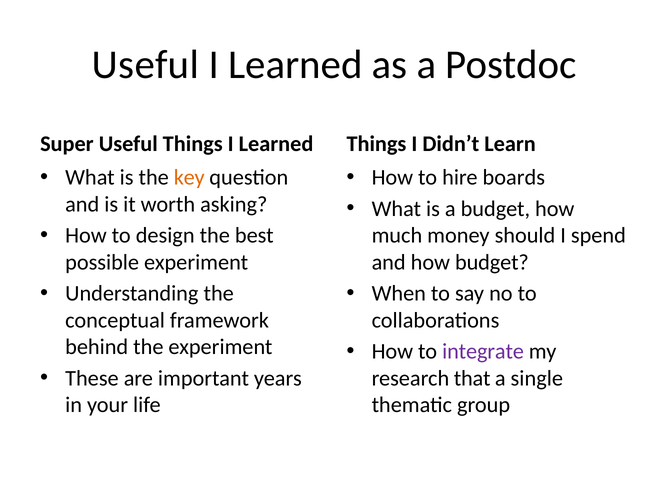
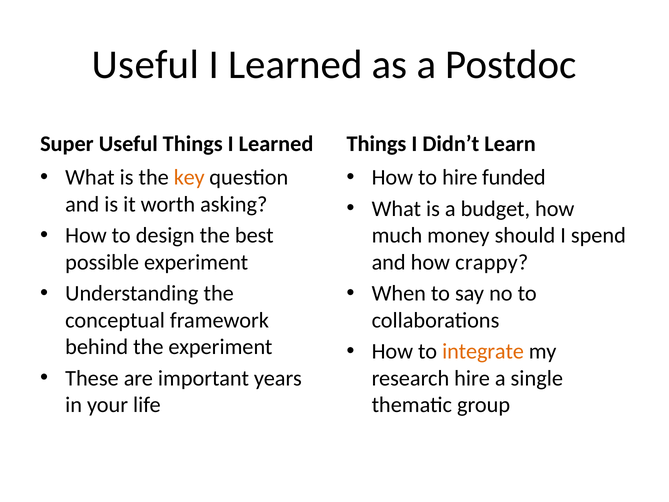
boards: boards -> funded (514, 177)
how budget: budget -> crappy (492, 262)
integrate colour: purple -> orange (483, 351)
research that: that -> hire (472, 378)
